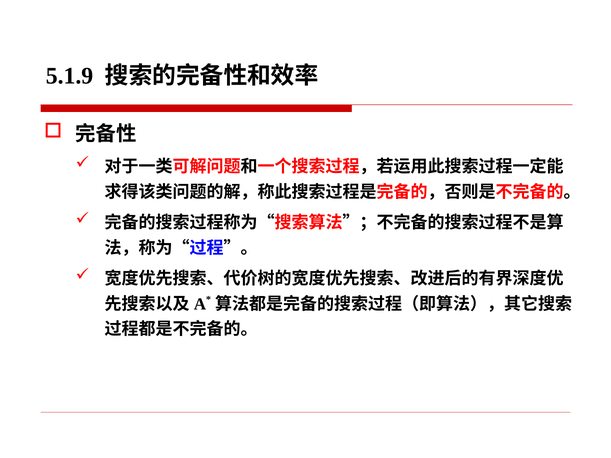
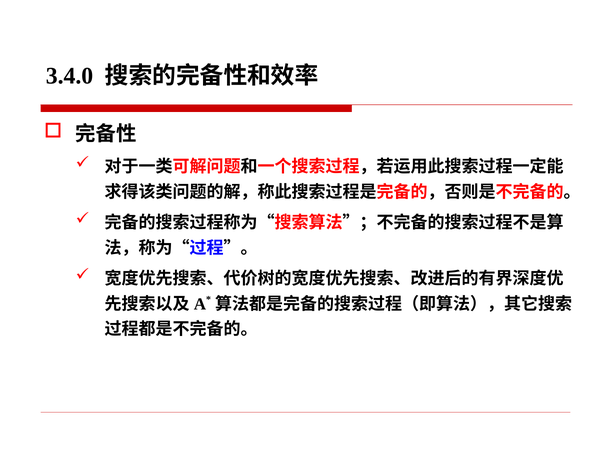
5.1.9: 5.1.9 -> 3.4.0 (70, 76)
